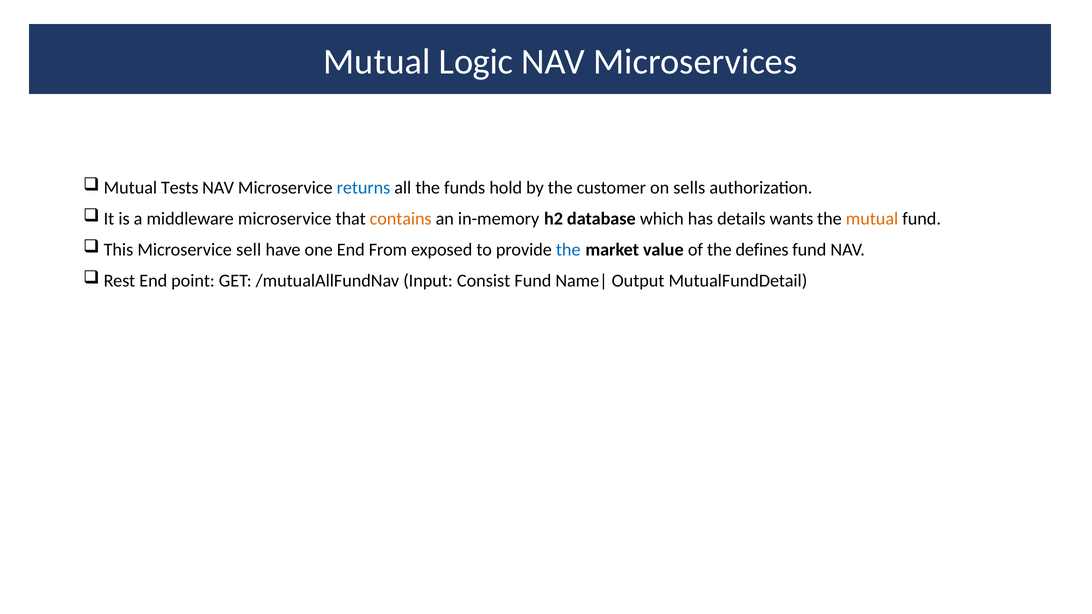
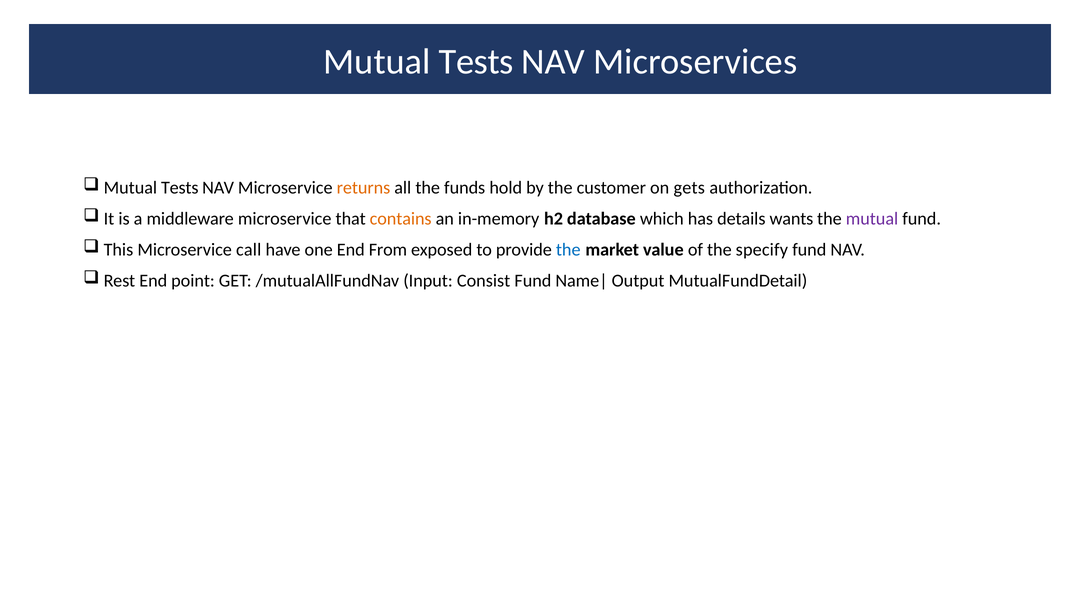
Mutual Logic: Logic -> Tests (476, 62)
returns colour: blue -> orange (363, 188)
sells: sells -> gets (689, 188)
mutual colour: orange -> purple (872, 219)
sell: sell -> call (249, 250)
defines: defines -> specify (762, 250)
